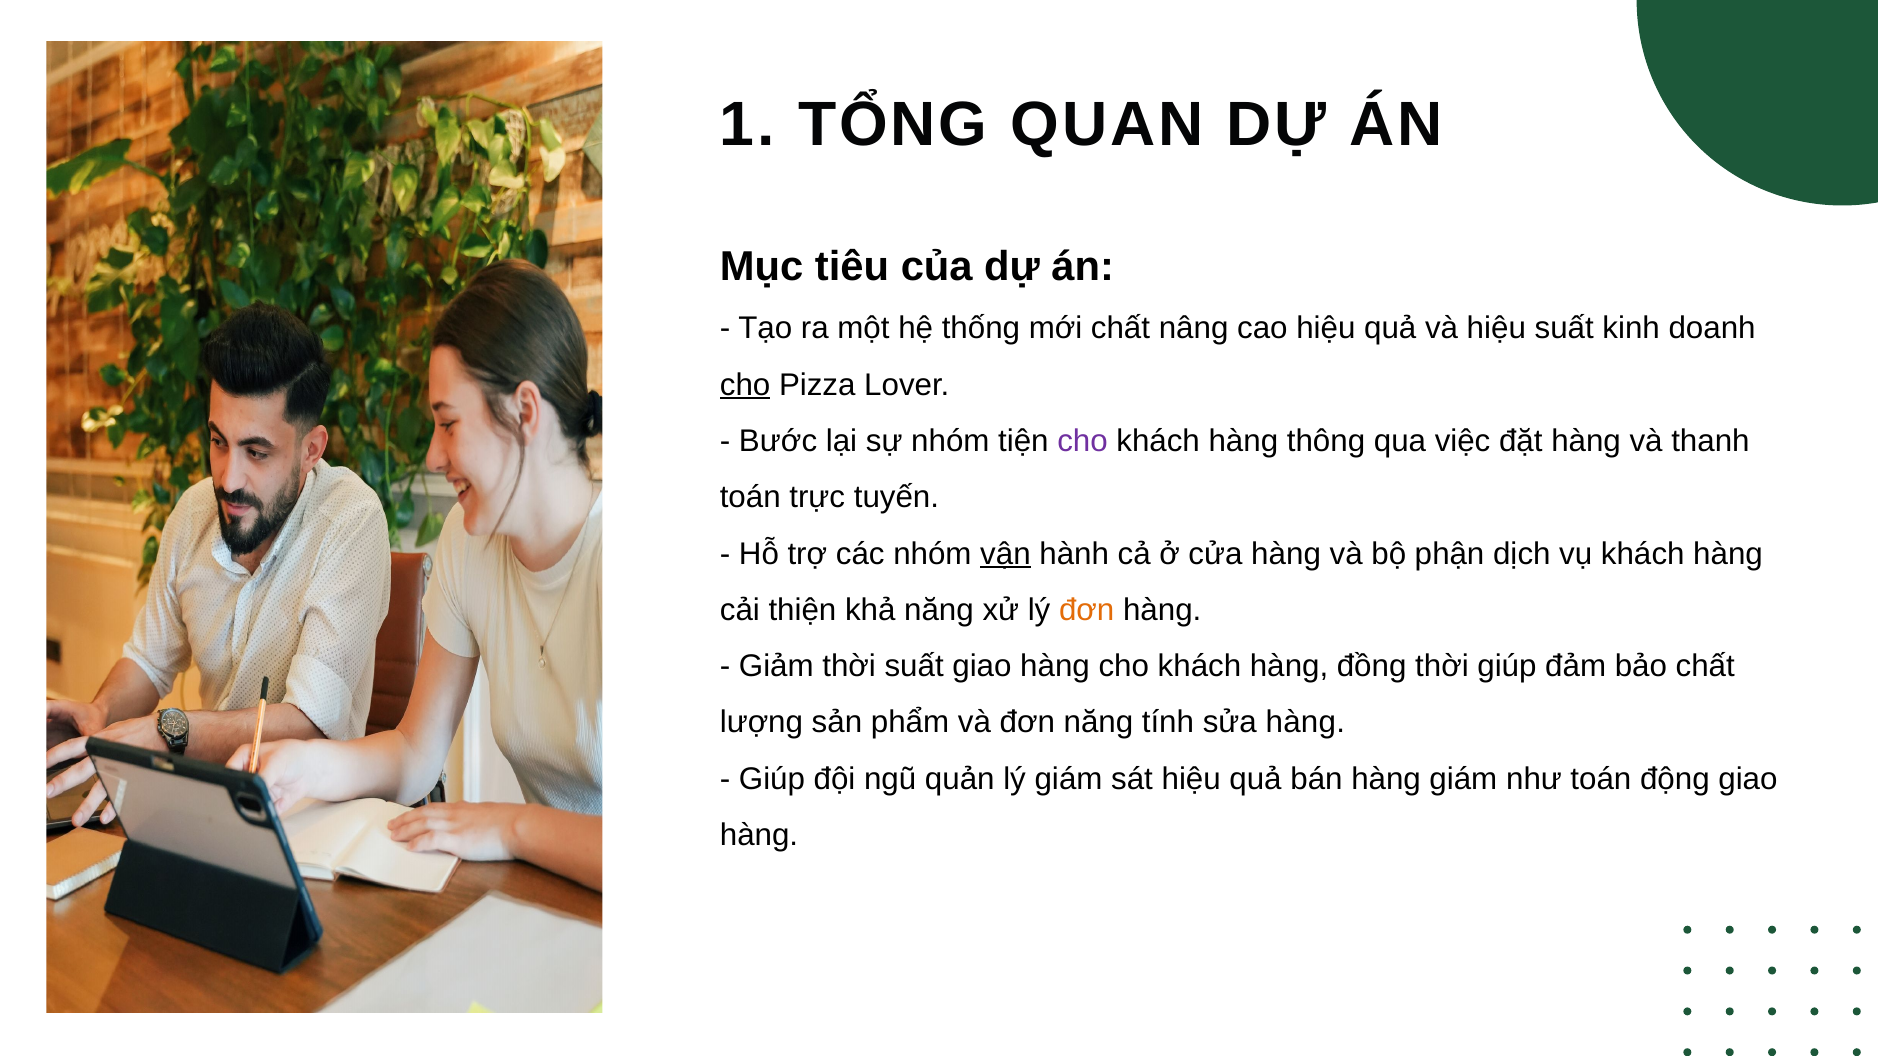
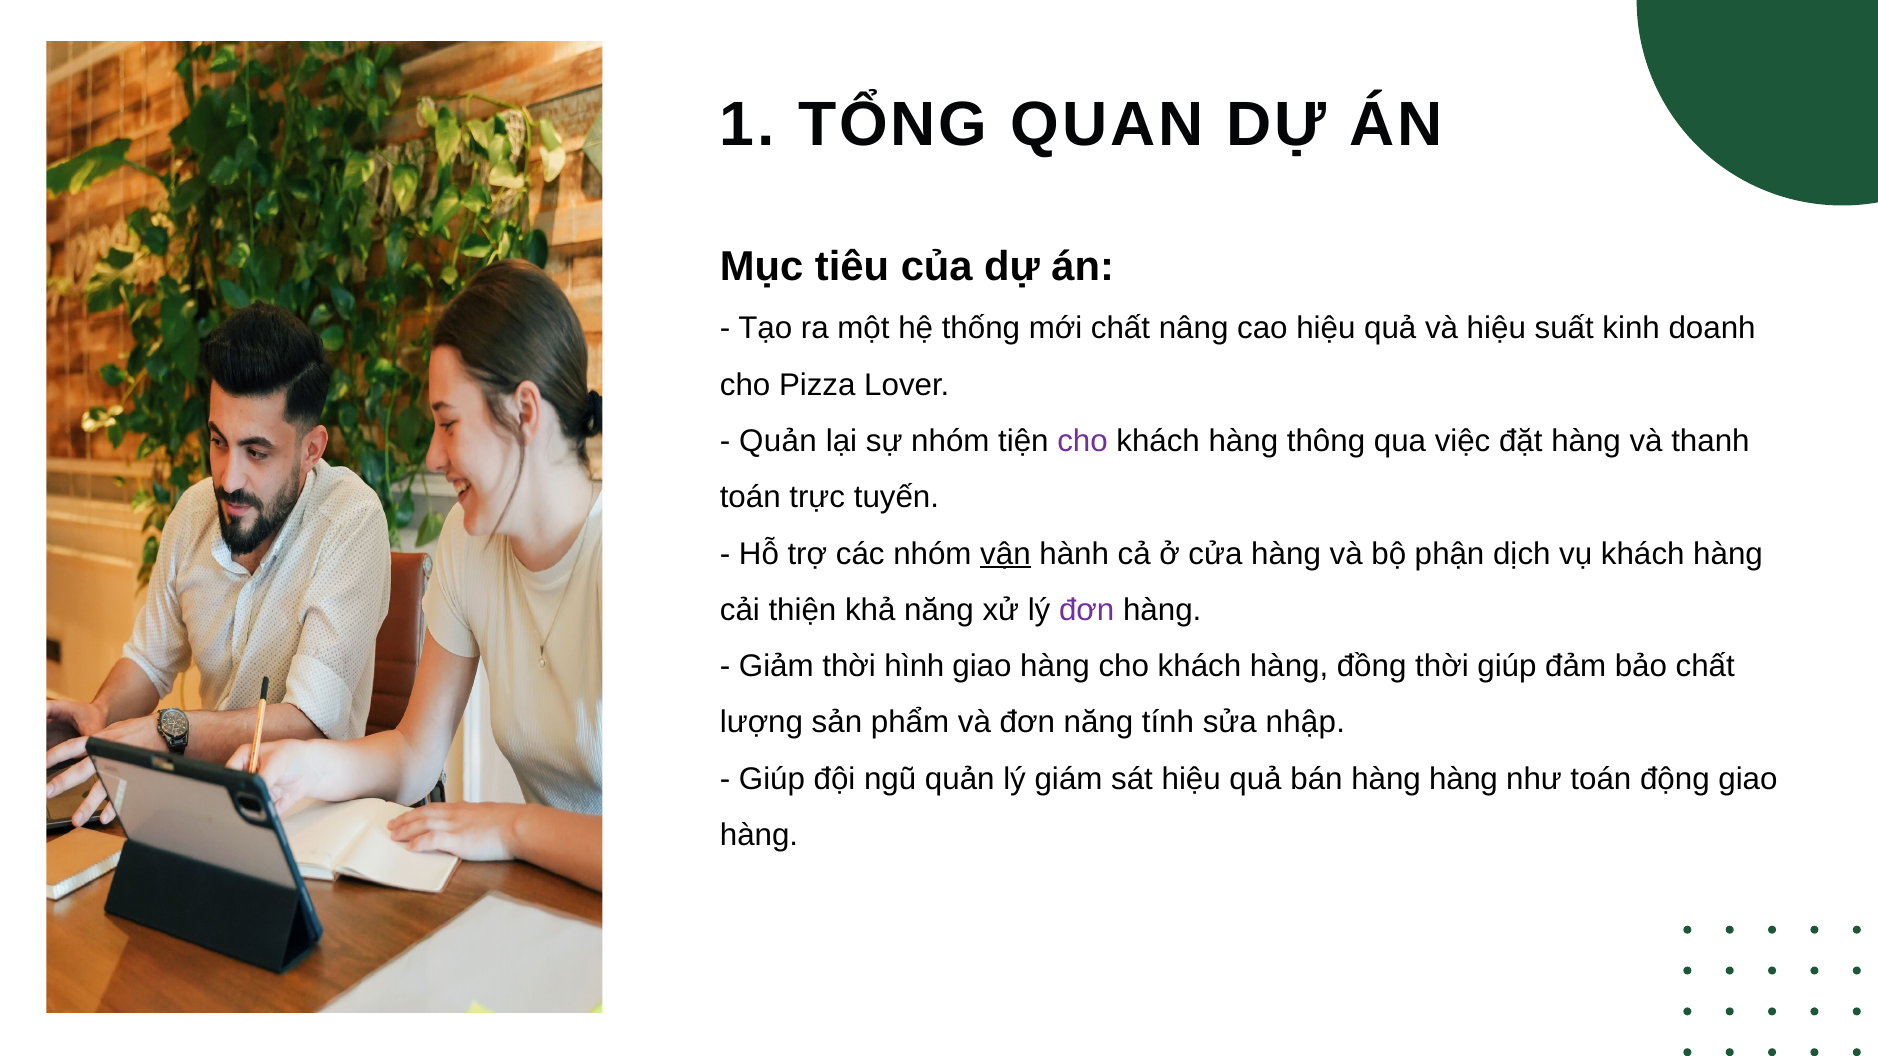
cho underline: present -> none (745, 385)
Bước: Bước -> Quản (778, 441)
đơn colour: orange -> purple (1087, 610)
thời suất: suất -> hình (914, 667)
sửa hàng: hàng -> nhập (1305, 723)
hàng giám: giám -> hàng (1464, 779)
